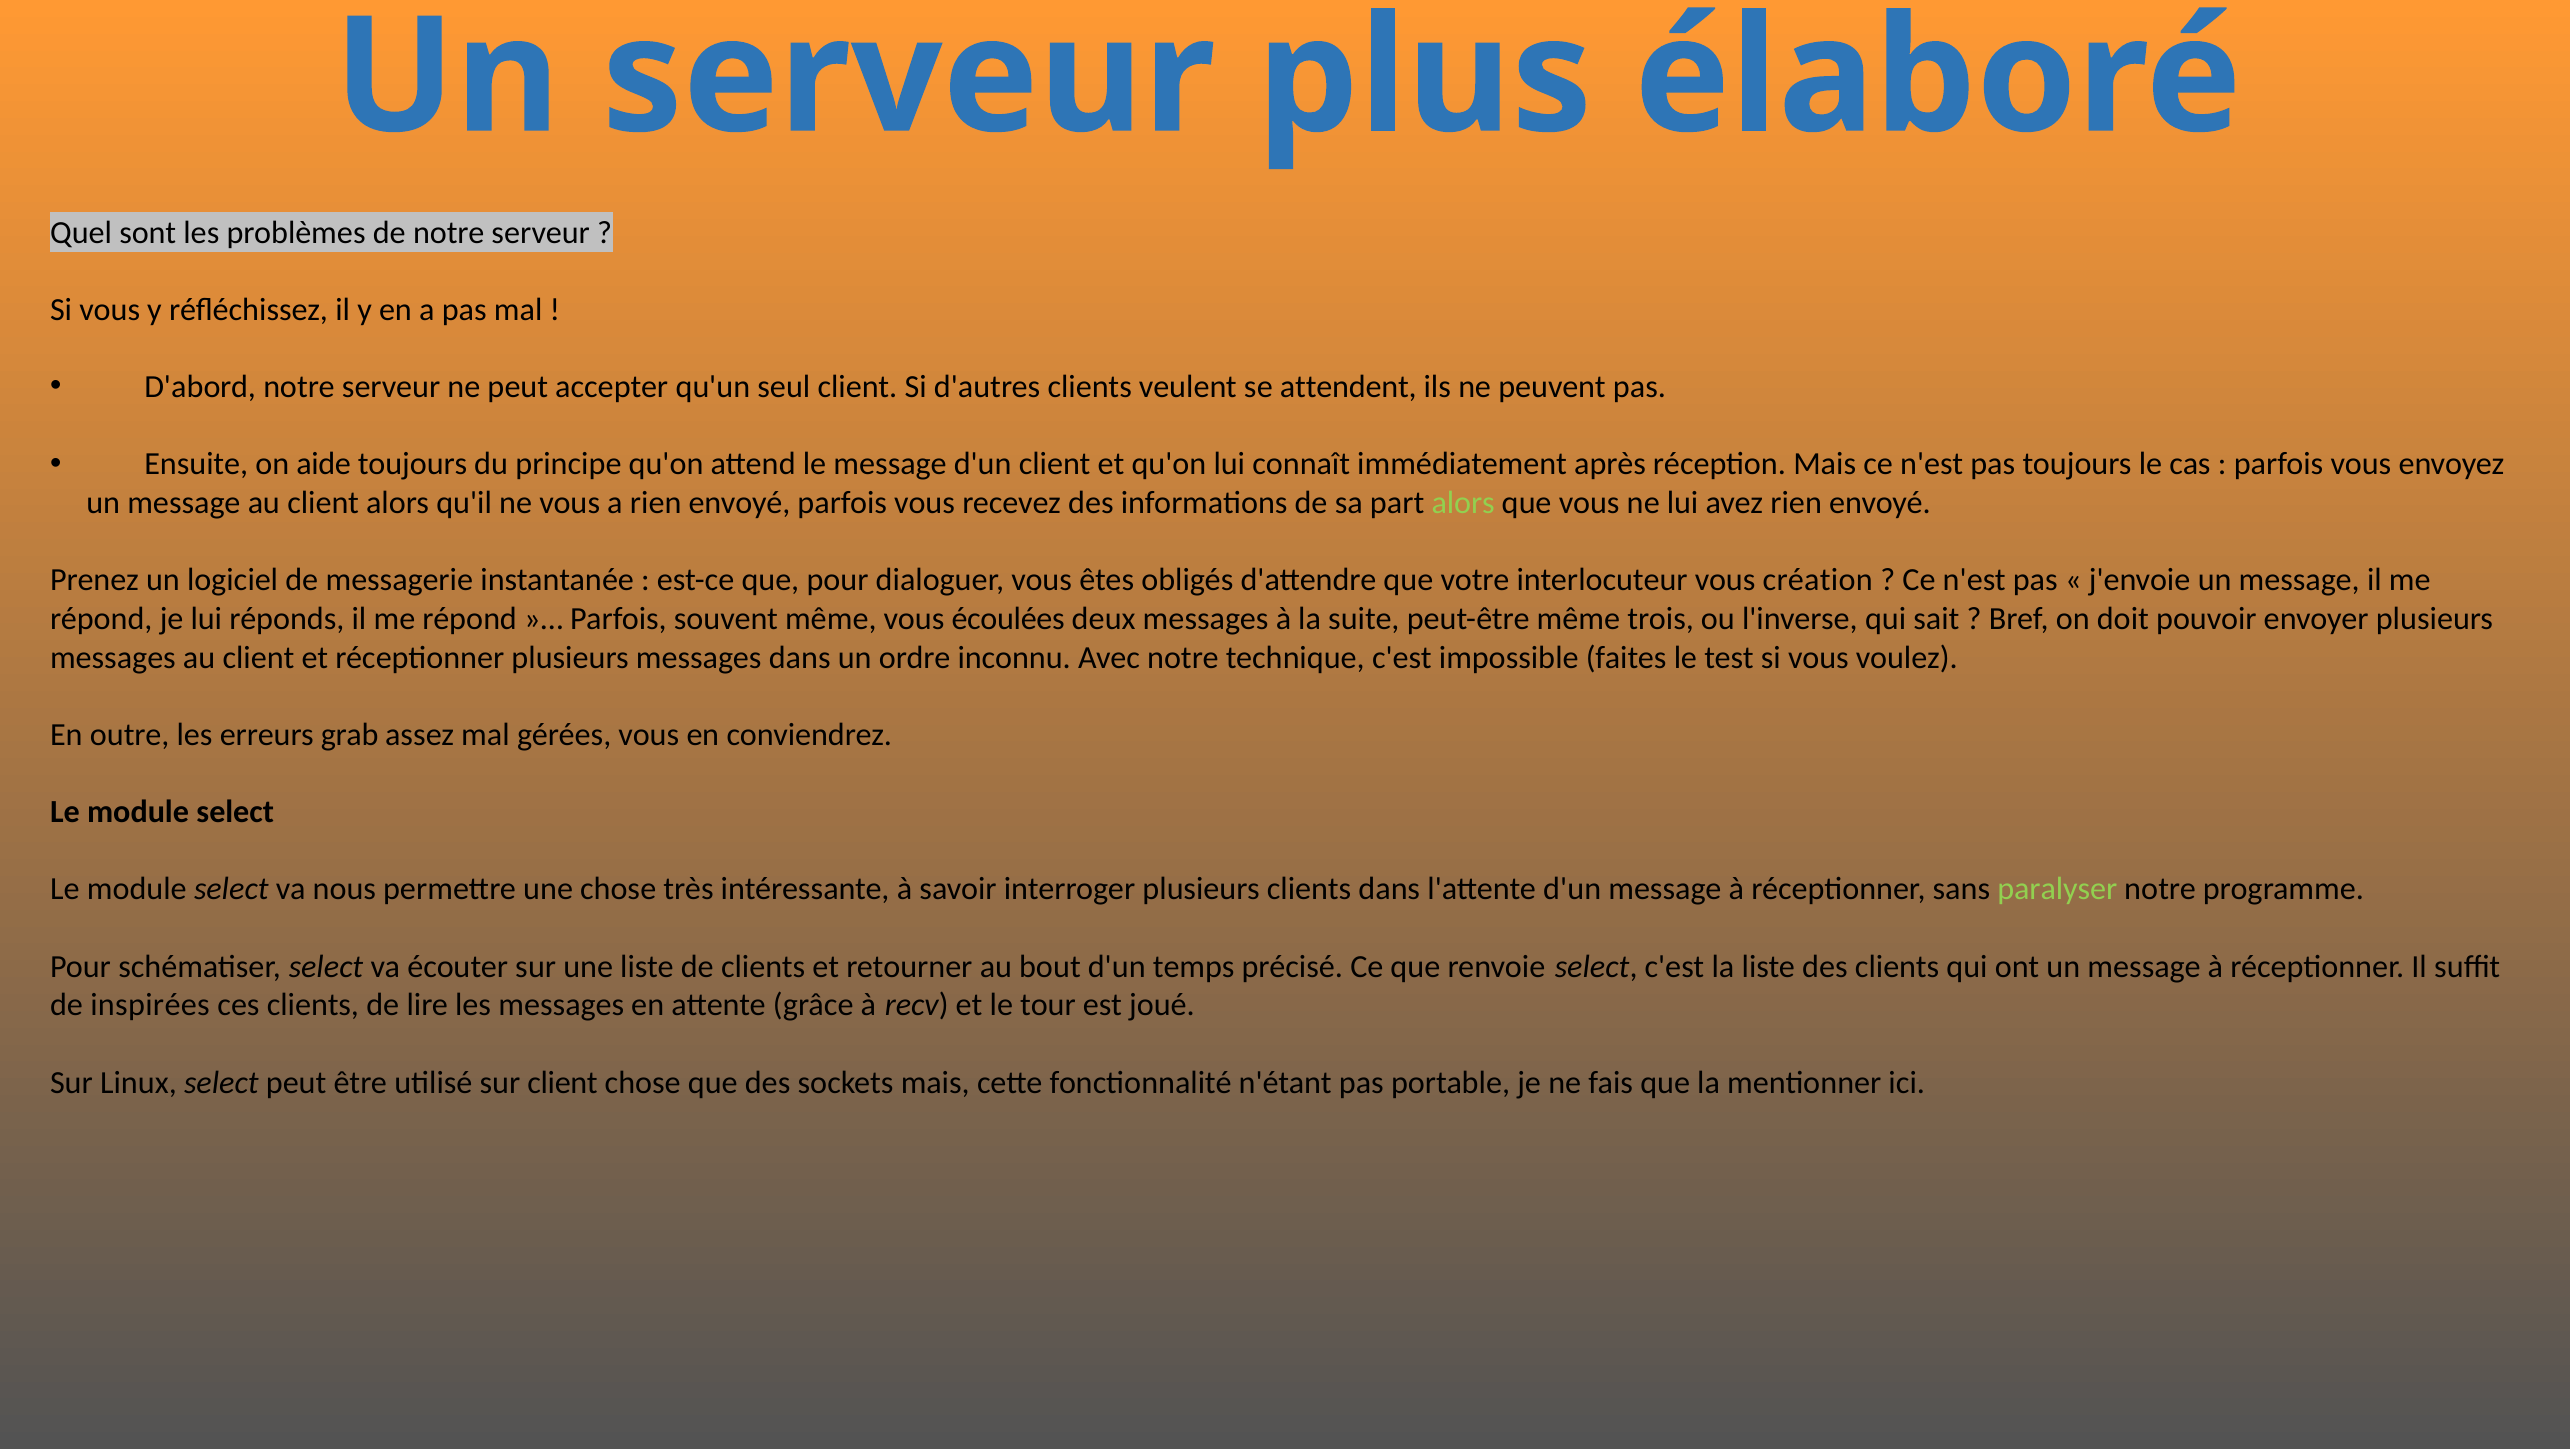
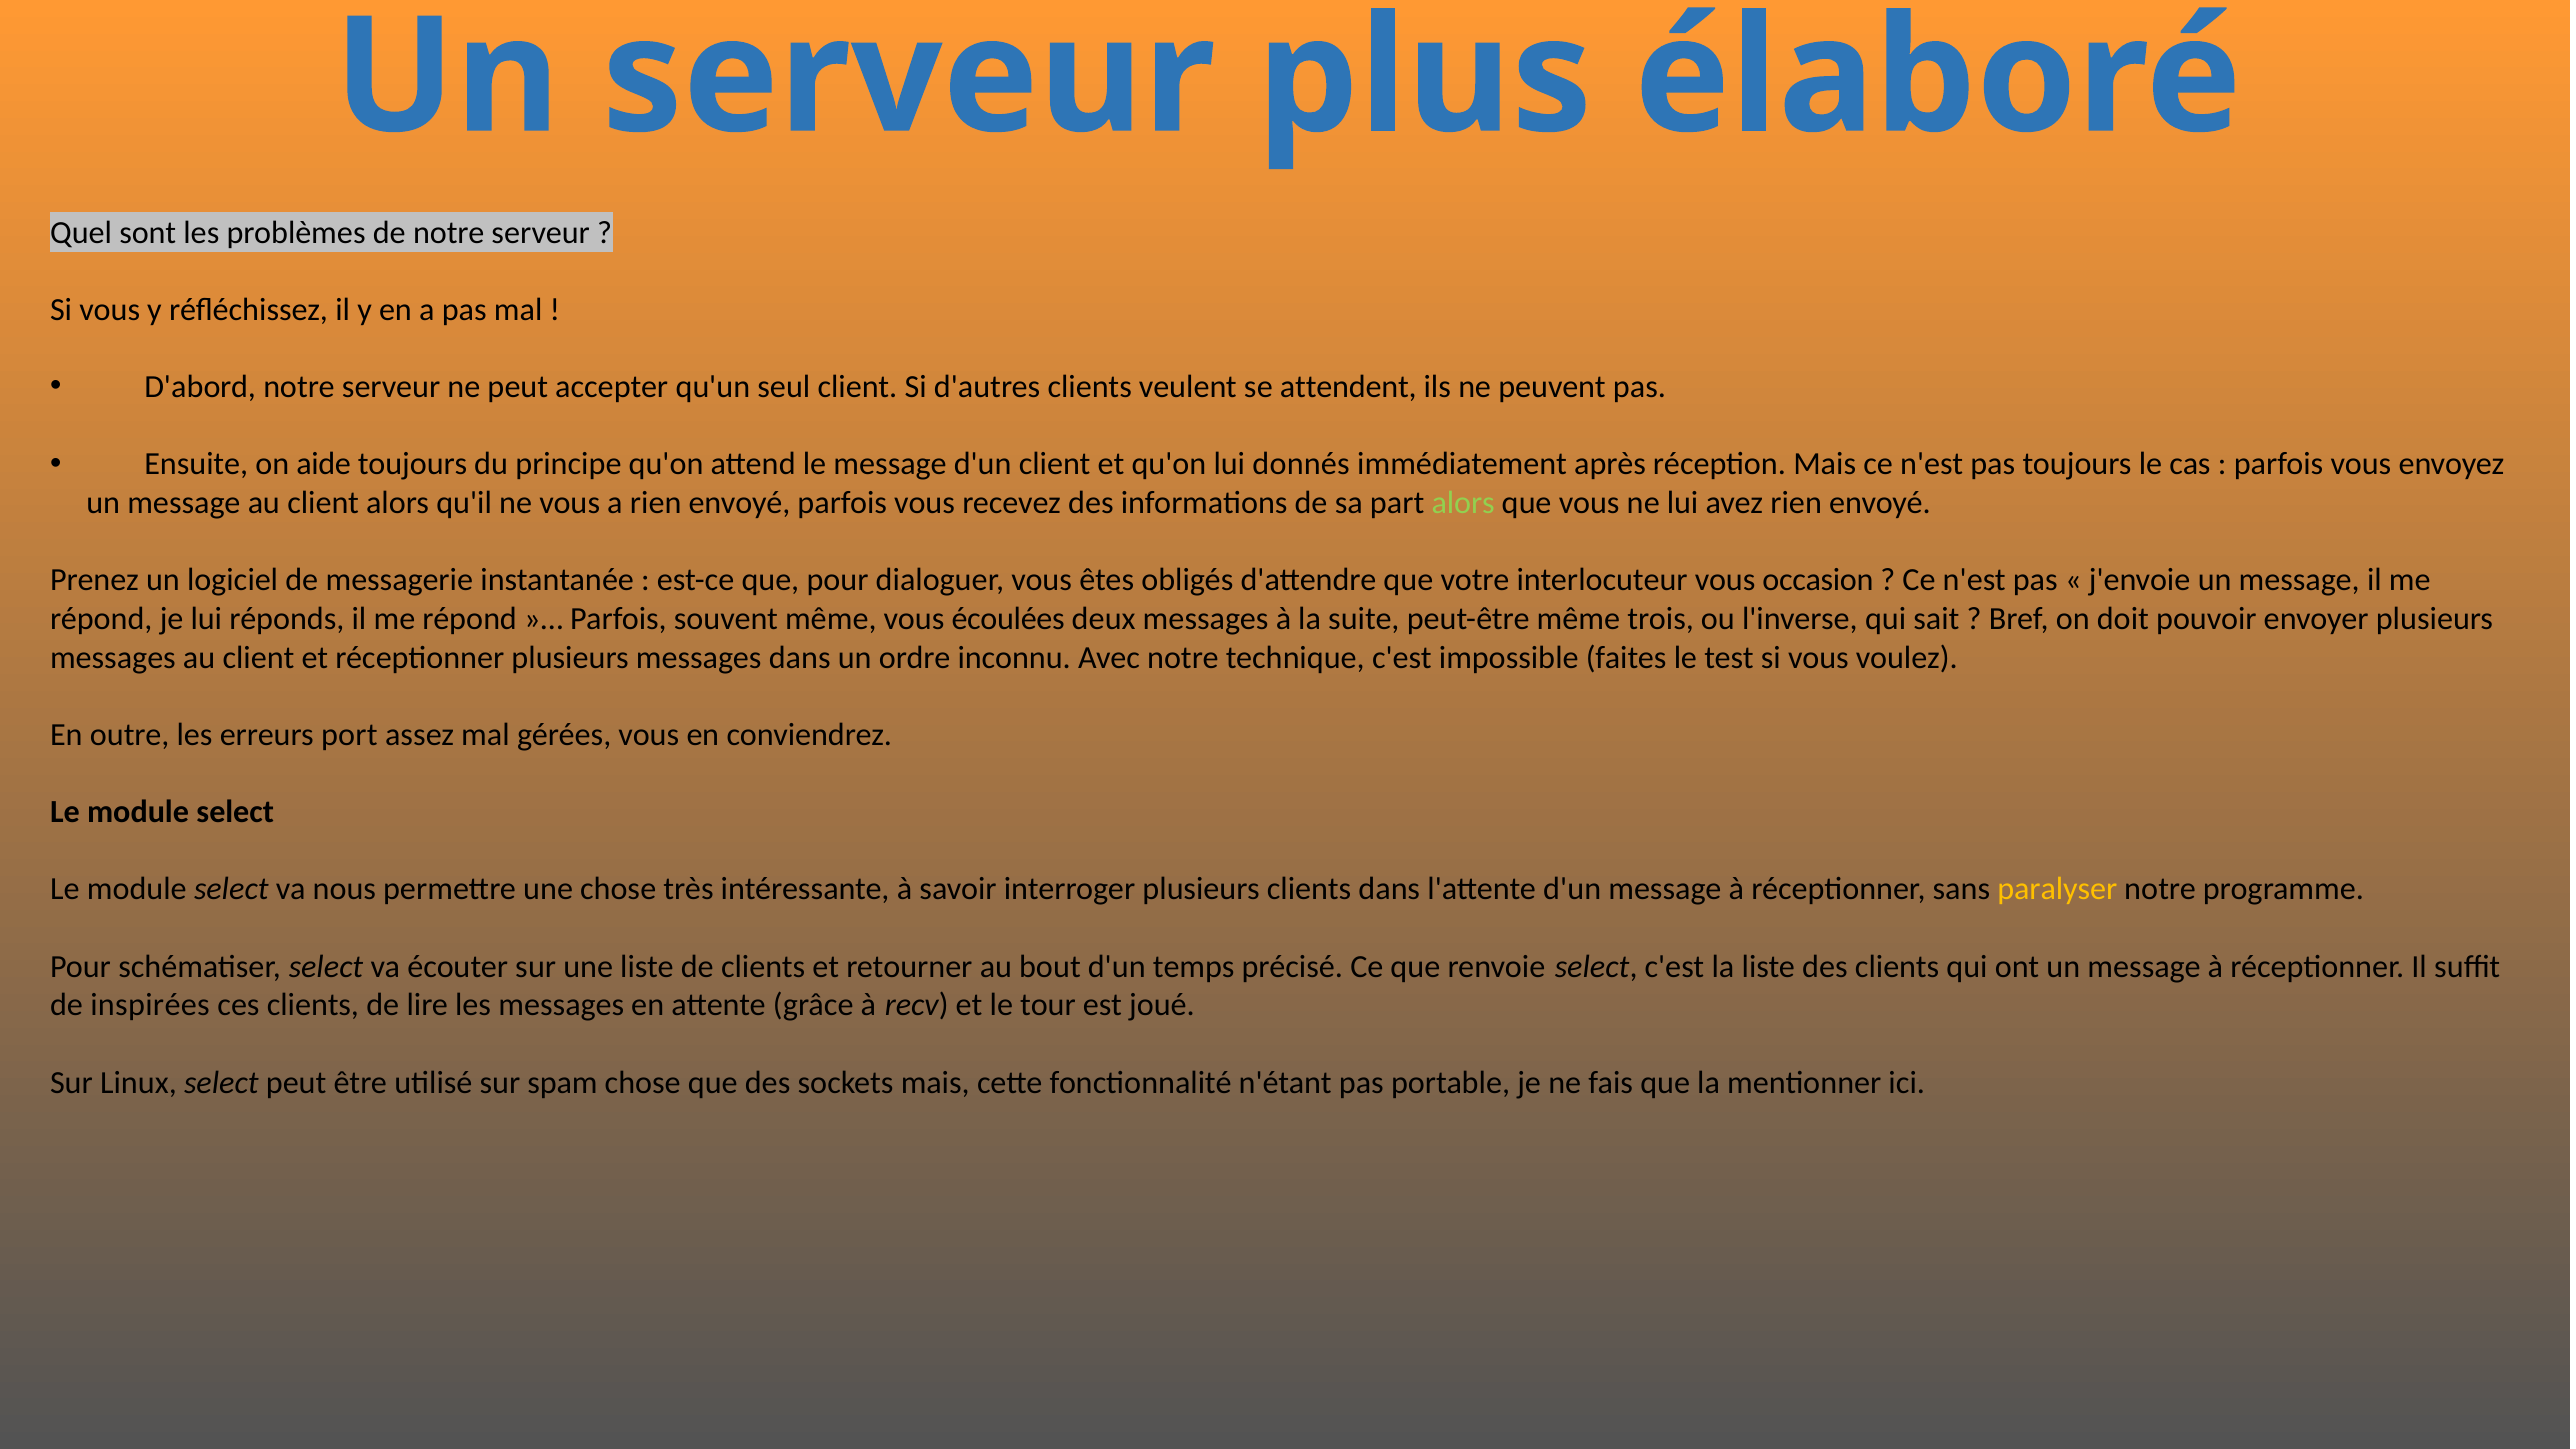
connaît: connaît -> donnés (1301, 464)
création: création -> occasion (1818, 580)
grab: grab -> port (349, 735)
paralyser colour: light green -> yellow (2057, 889)
sur client: client -> spam (562, 1082)
